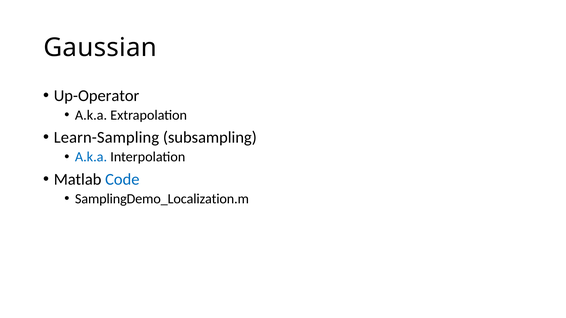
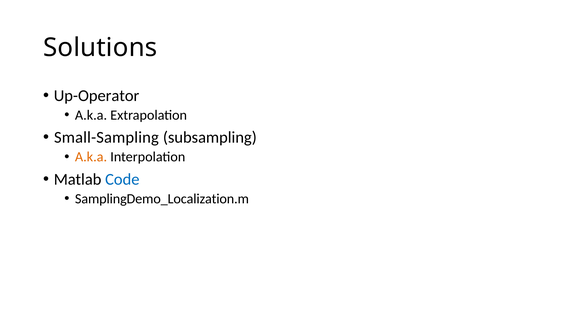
Gaussian: Gaussian -> Solutions (100, 48)
Learn-Sampling: Learn-Sampling -> Small-Sampling (106, 138)
A.k.a colour: blue -> orange (91, 157)
